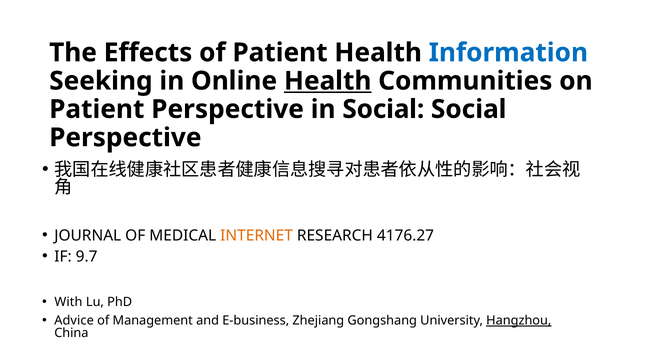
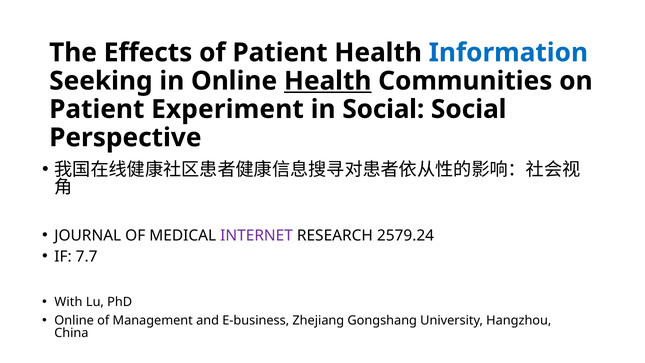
Patient Perspective: Perspective -> Experiment (227, 109)
INTERNET colour: orange -> purple (257, 235)
4176.27: 4176.27 -> 2579.24 (405, 235)
9.7: 9.7 -> 7.7 (87, 257)
Advice: Advice -> Online (74, 320)
Hangzhou underline: present -> none (519, 320)
